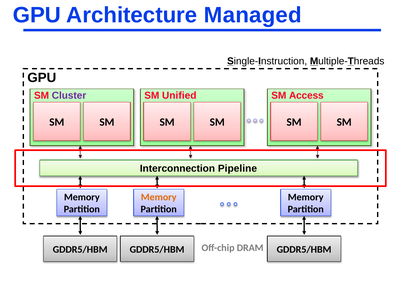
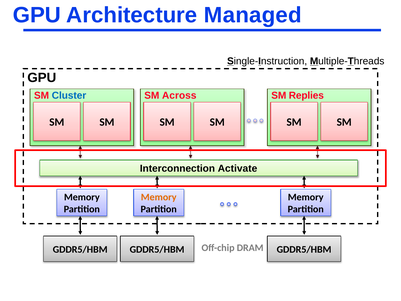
Cluster colour: purple -> blue (69, 95)
Unified: Unified -> Across (179, 95)
Access: Access -> Replies (306, 95)
Pipeline: Pipeline -> Activate (237, 168)
